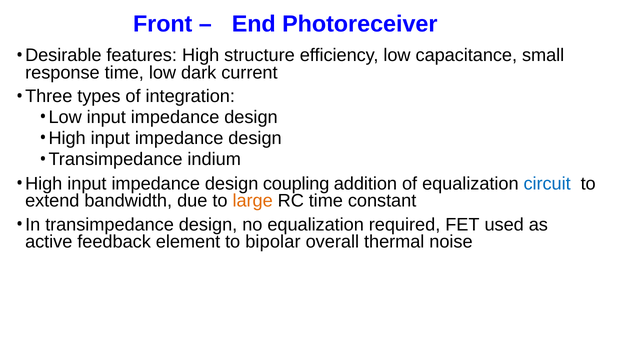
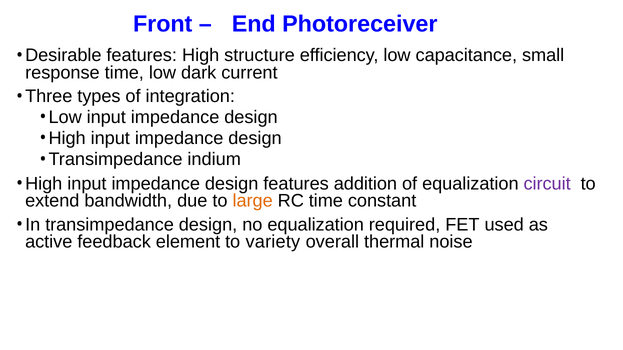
design coupling: coupling -> features (296, 184)
circuit colour: blue -> purple (547, 184)
bipolar: bipolar -> variety (273, 242)
